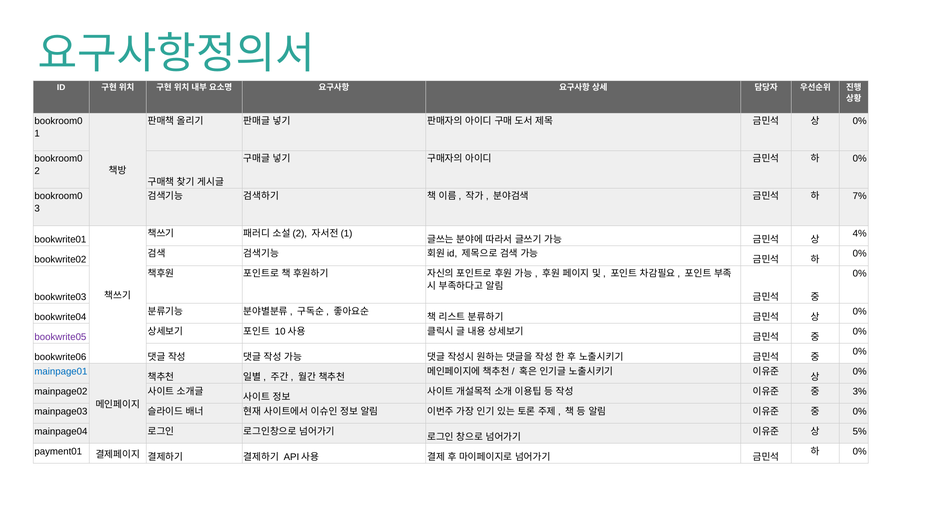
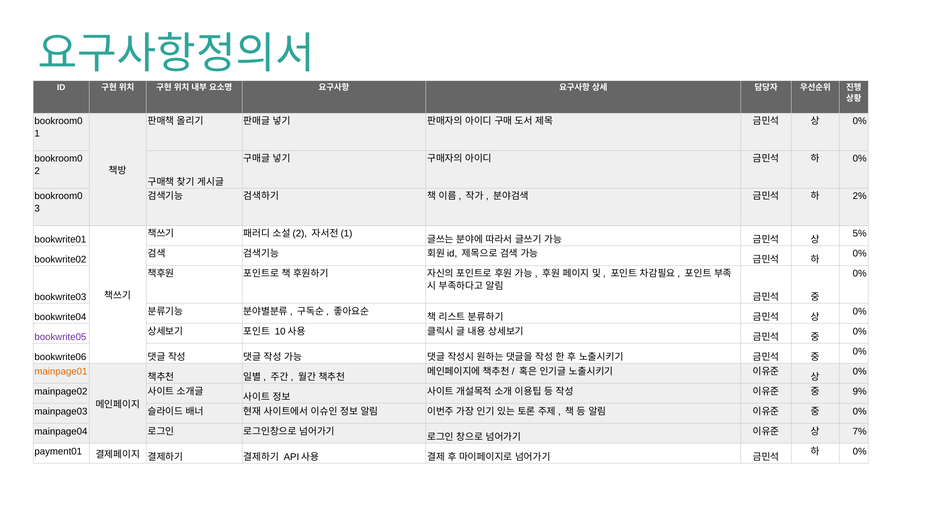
7%: 7% -> 2% (860, 196)
4%: 4% -> 5% (860, 234)
mainpage01 colour: blue -> orange (61, 371)
3%: 3% -> 9% (860, 391)
5%: 5% -> 7% (860, 431)
